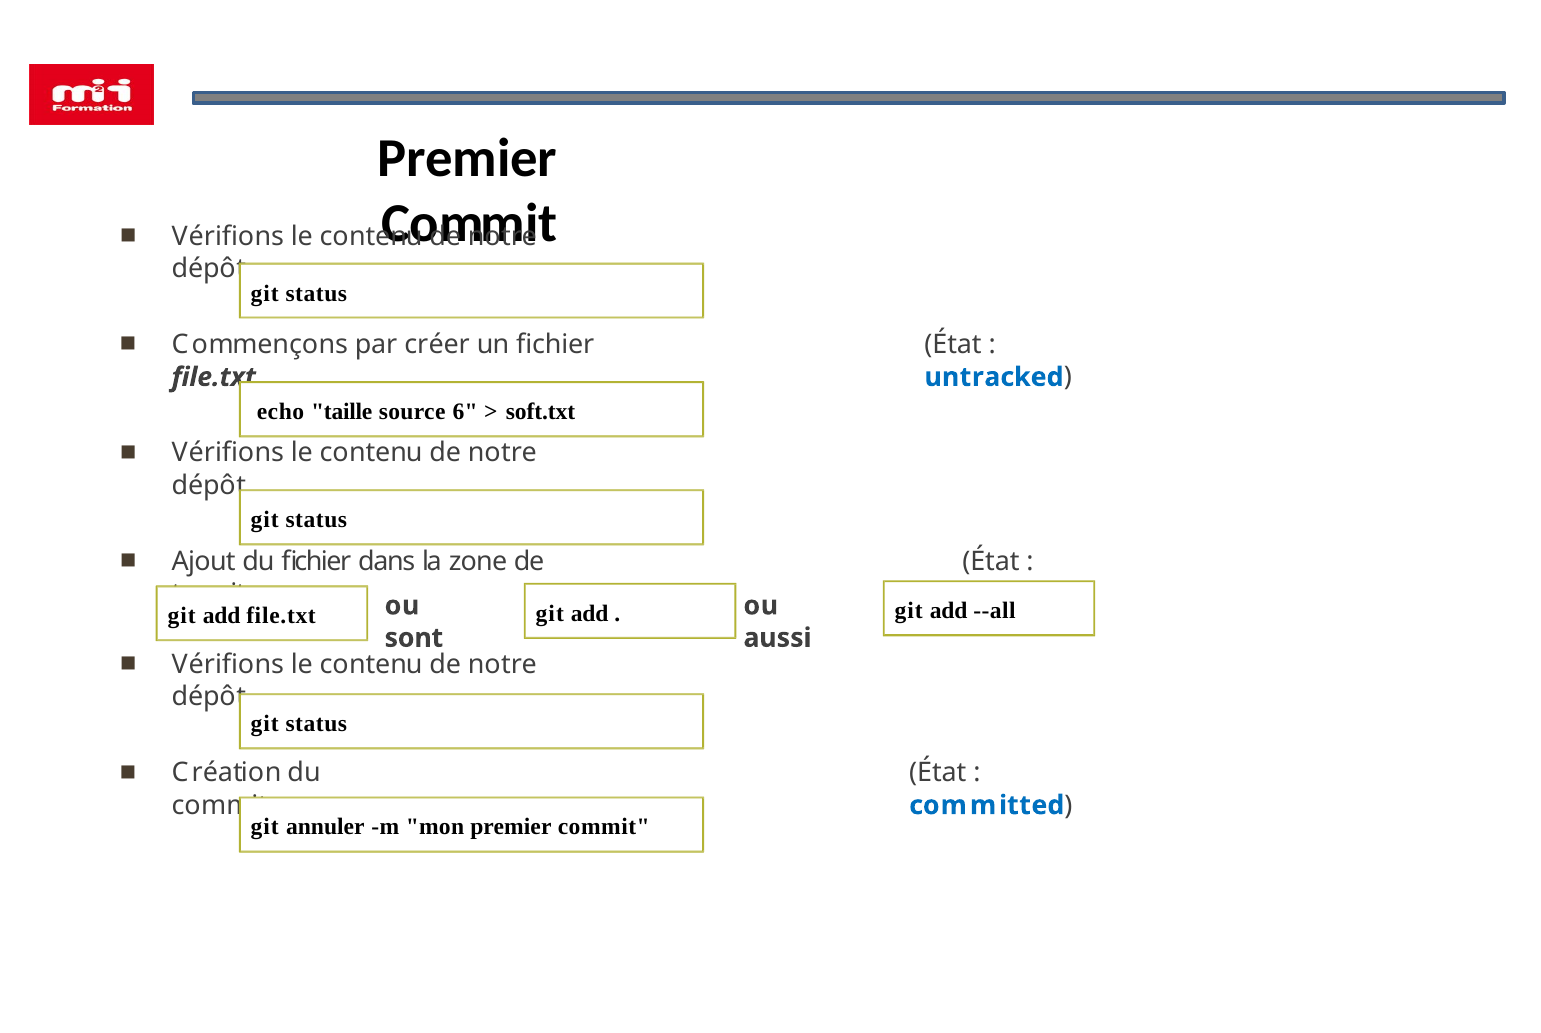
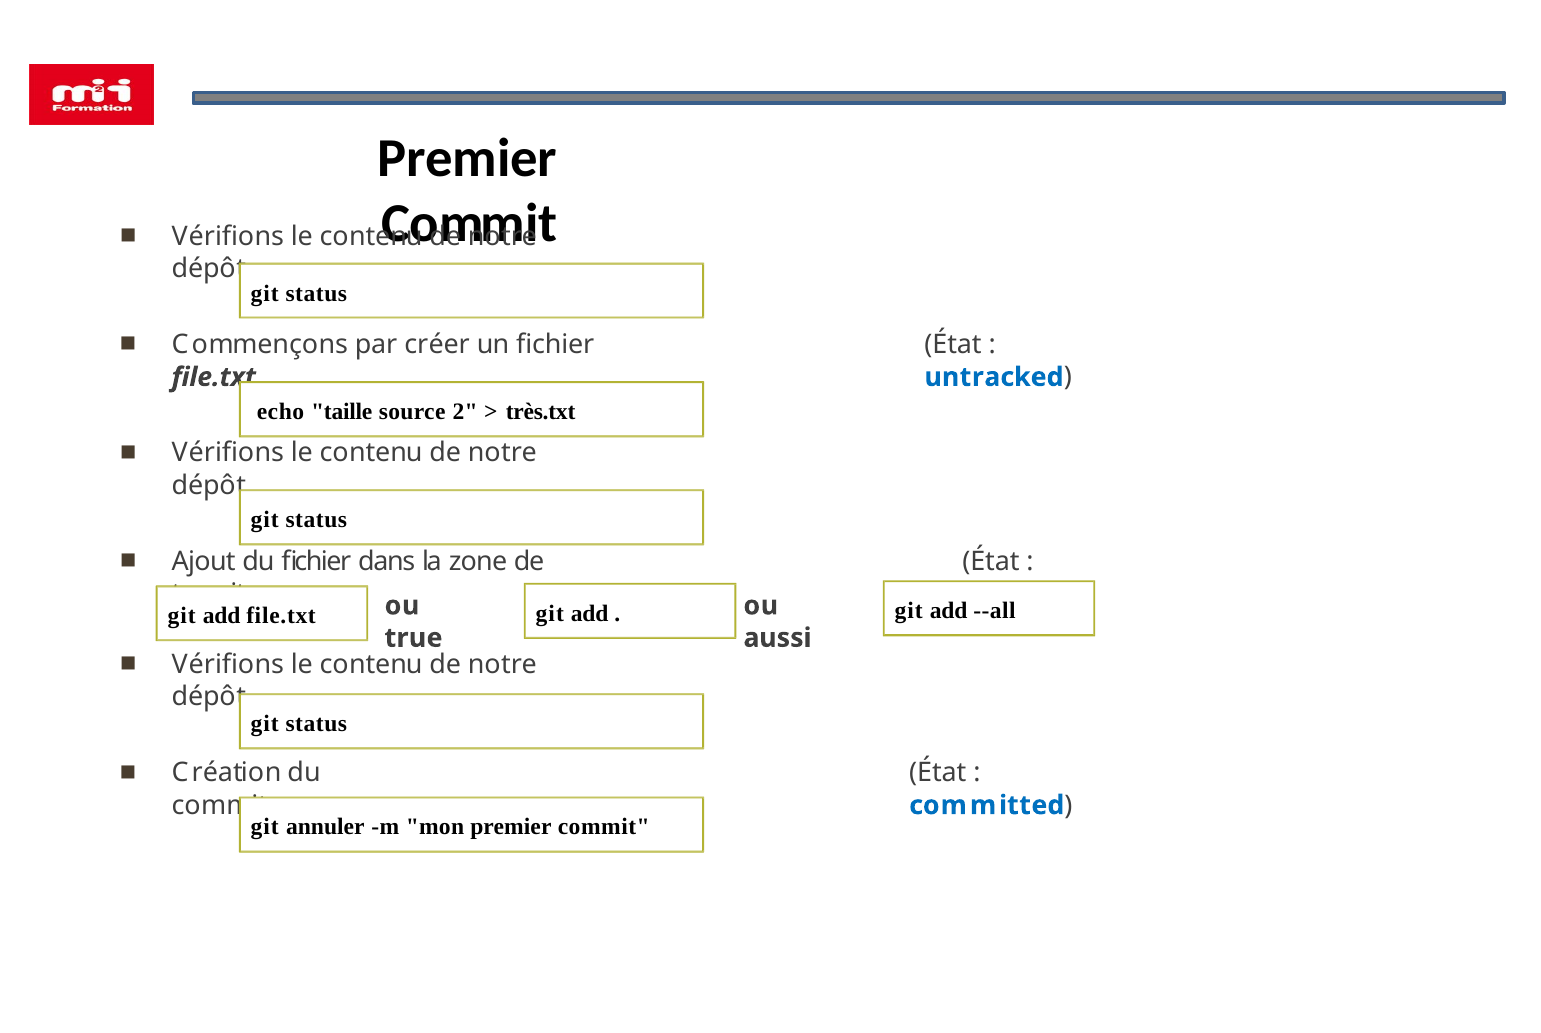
6: 6 -> 2 (465, 411)
soft.txt: soft.txt -> très.txt (541, 411)
sont: sont -> true (414, 638)
